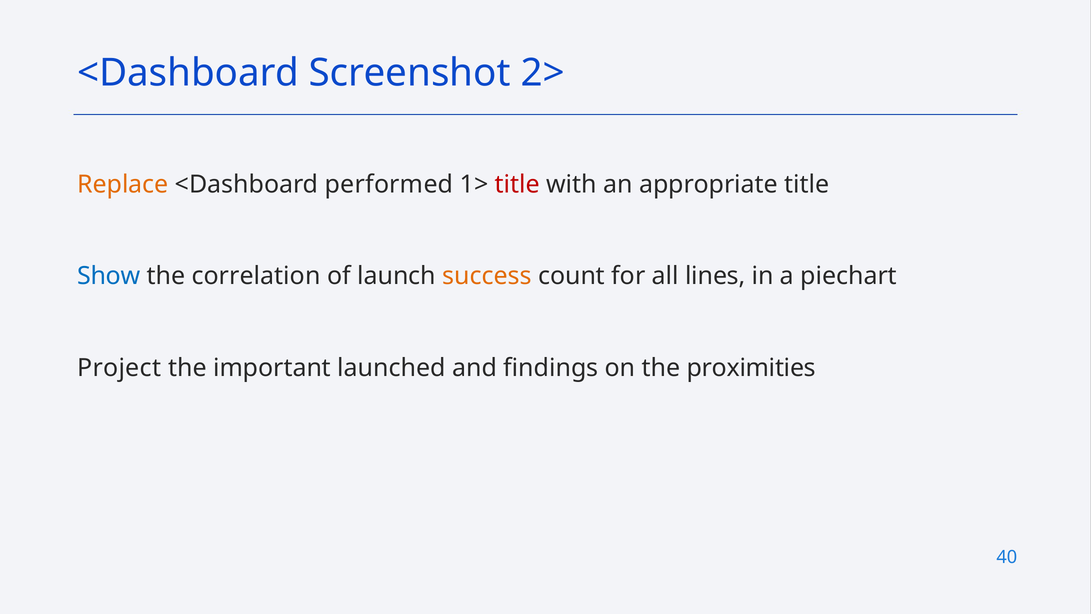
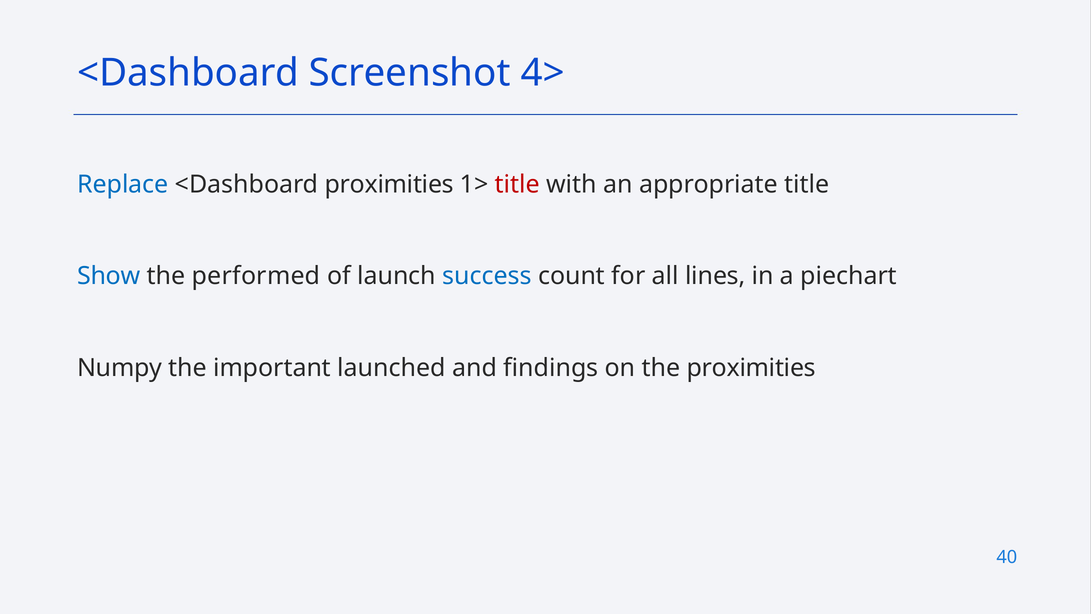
2>: 2> -> 4> (543, 73)
Replace colour: orange -> blue (123, 184)
<Dashboard performed: performed -> proximities (389, 184)
correlation: correlation -> performed (256, 276)
success colour: orange -> blue (487, 276)
Project: Project -> Numpy (120, 368)
